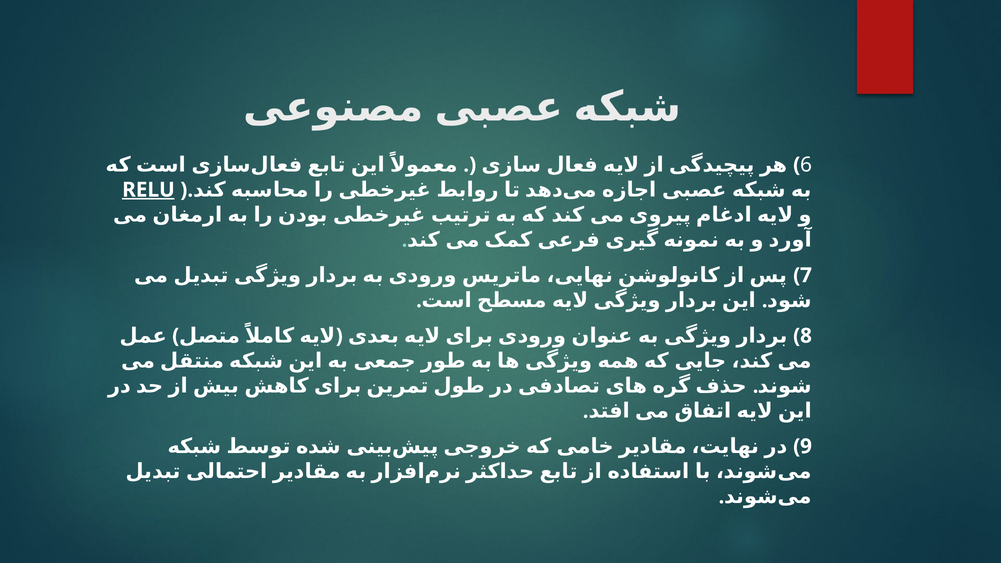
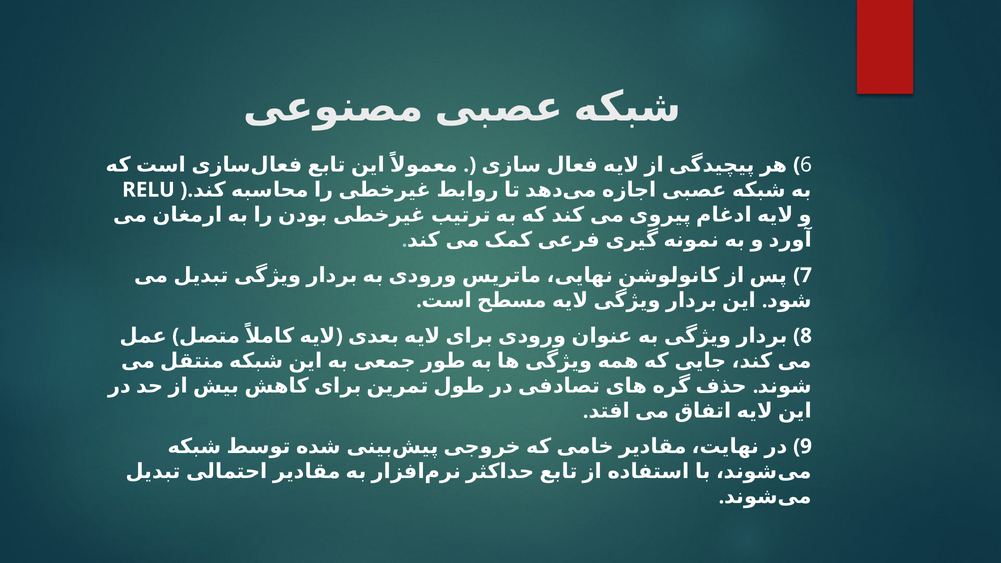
RELU underline: present -> none (148, 190)
